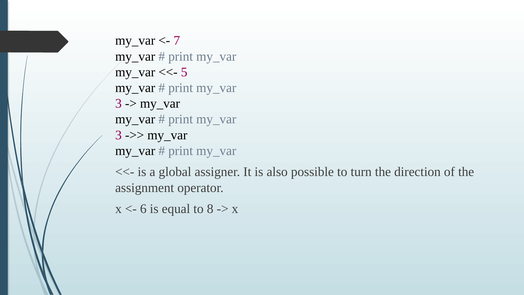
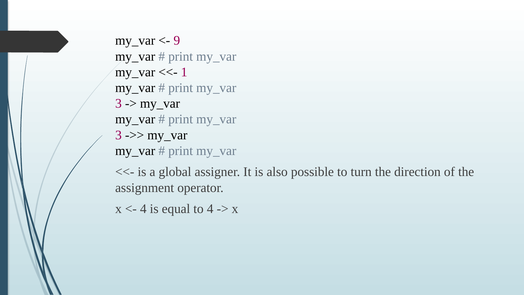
7: 7 -> 9 (177, 41)
5: 5 -> 1 (184, 72)
6: 6 -> 4 (143, 209)
to 8: 8 -> 4 (210, 209)
